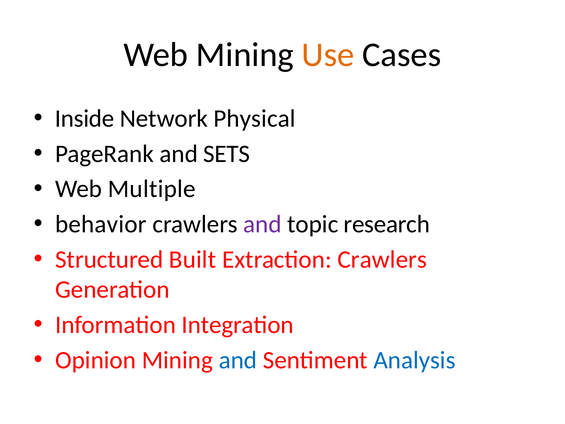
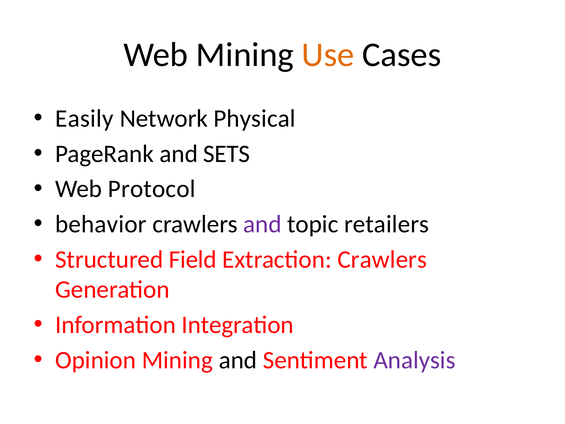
Inside: Inside -> Easily (84, 119)
Multiple: Multiple -> Protocol (152, 189)
research: research -> retailers (387, 224)
Built: Built -> Field (193, 259)
and colour: blue -> black (238, 360)
Analysis colour: blue -> purple (414, 360)
